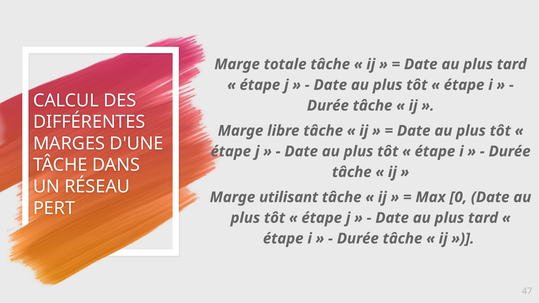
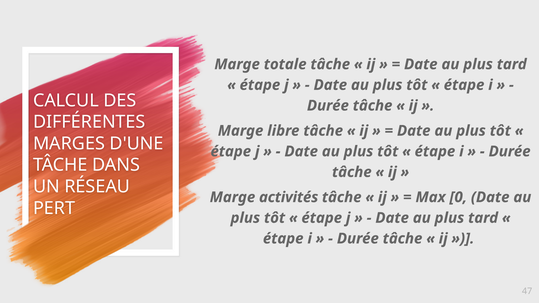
utilisant: utilisant -> activités (289, 197)
